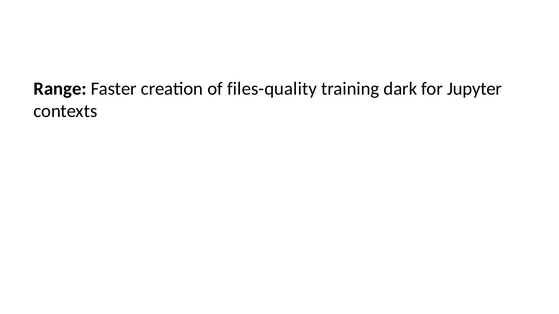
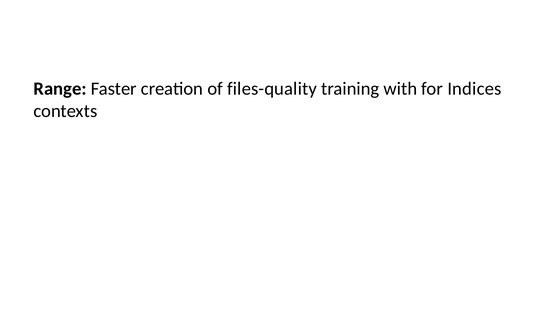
dark: dark -> with (400, 89)
Jupyter: Jupyter -> Indices (474, 89)
